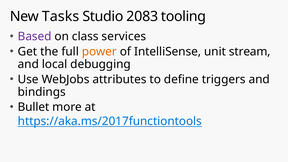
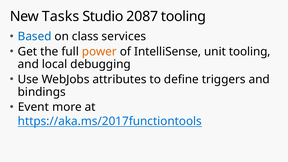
2083: 2083 -> 2087 (142, 17)
Based colour: purple -> blue (35, 37)
unit stream: stream -> tooling (250, 52)
Bullet: Bullet -> Event (33, 107)
